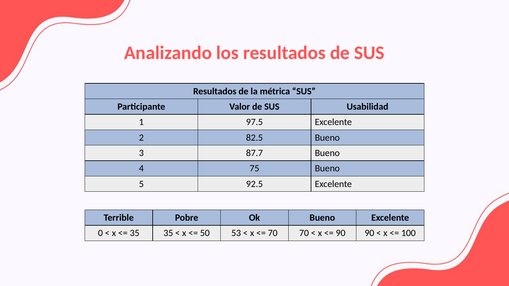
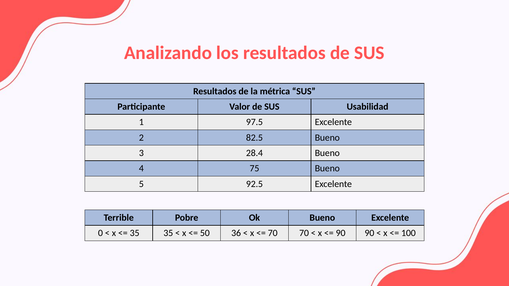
87.7: 87.7 -> 28.4 (254, 153)
53: 53 -> 36 (236, 233)
